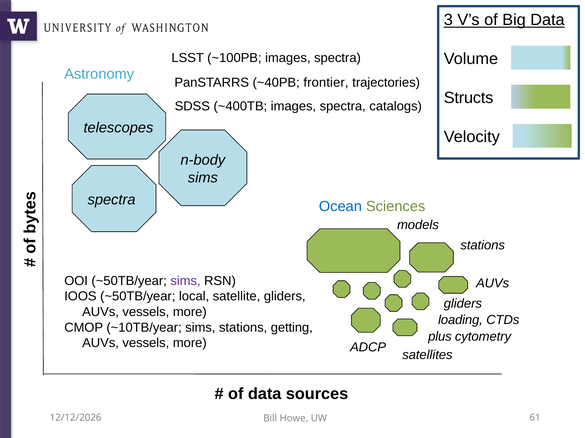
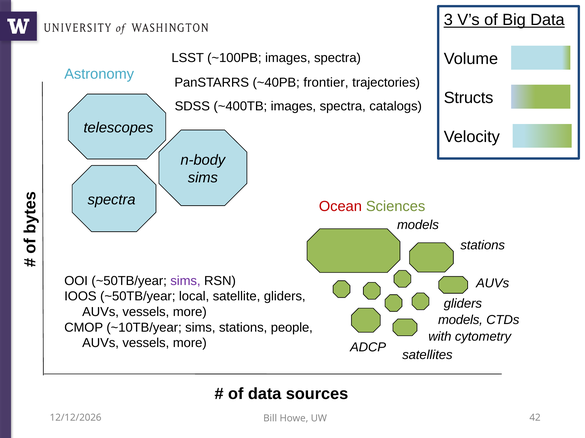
Ocean colour: blue -> red (340, 207)
loading: loading -> models (460, 320)
getting: getting -> people (292, 328)
plus: plus -> with (440, 337)
61: 61 -> 42 (535, 418)
